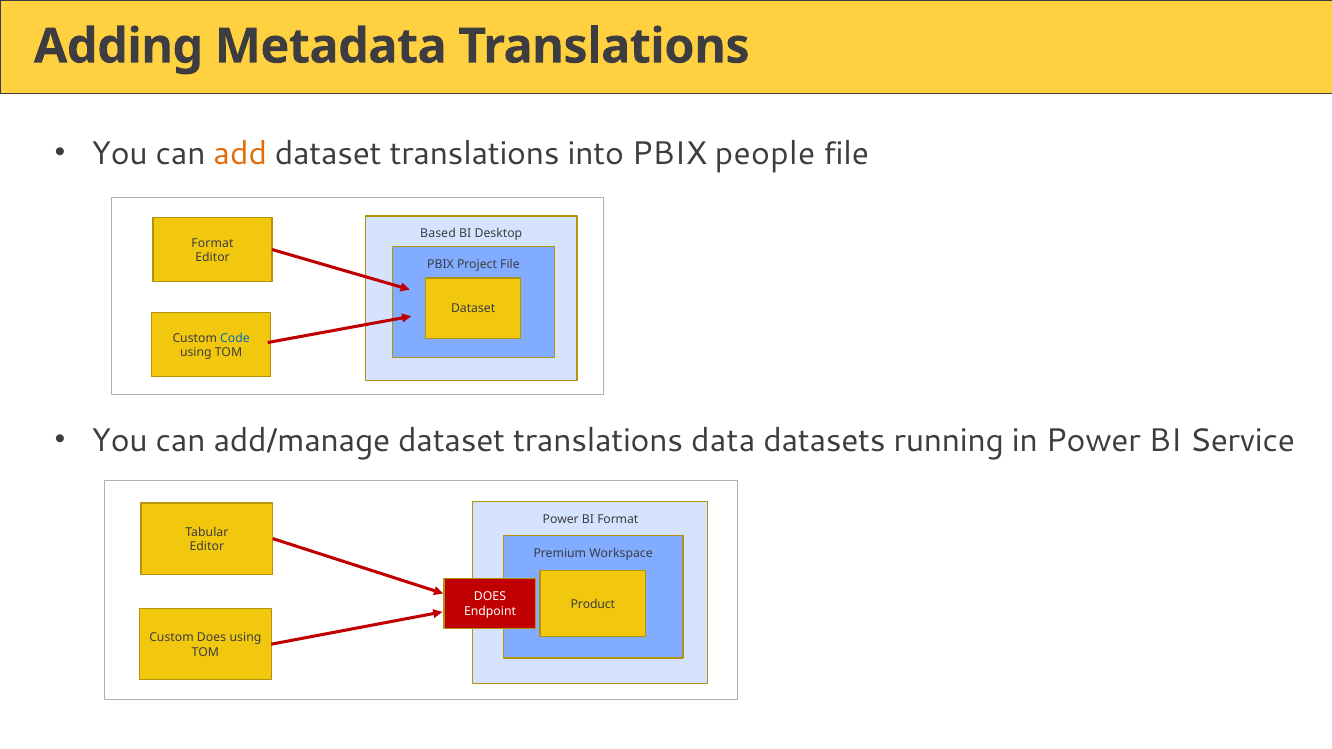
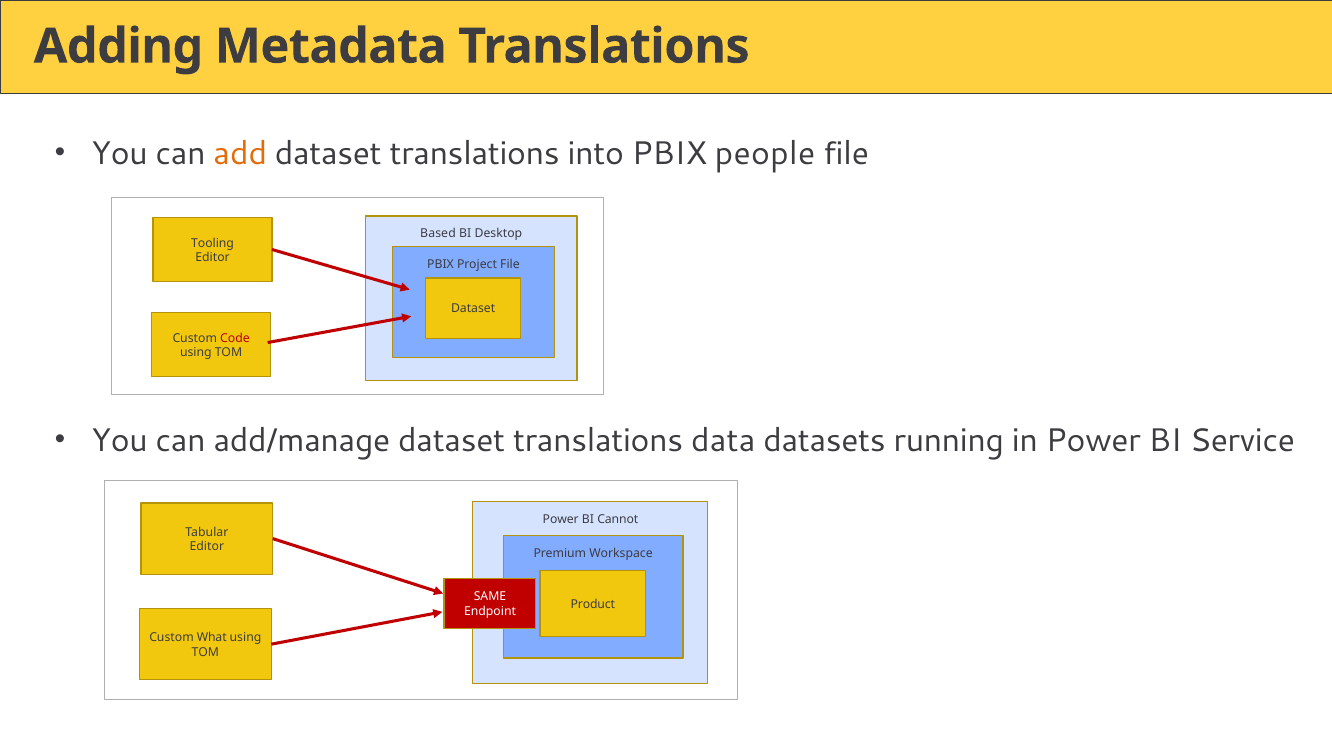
Format: Format -> Tooling (213, 243)
Code colour: blue -> red (235, 338)
BI Format: Format -> Cannot (618, 519)
DOES: DOES -> SAME (490, 597)
Custom Does: Does -> What (212, 638)
